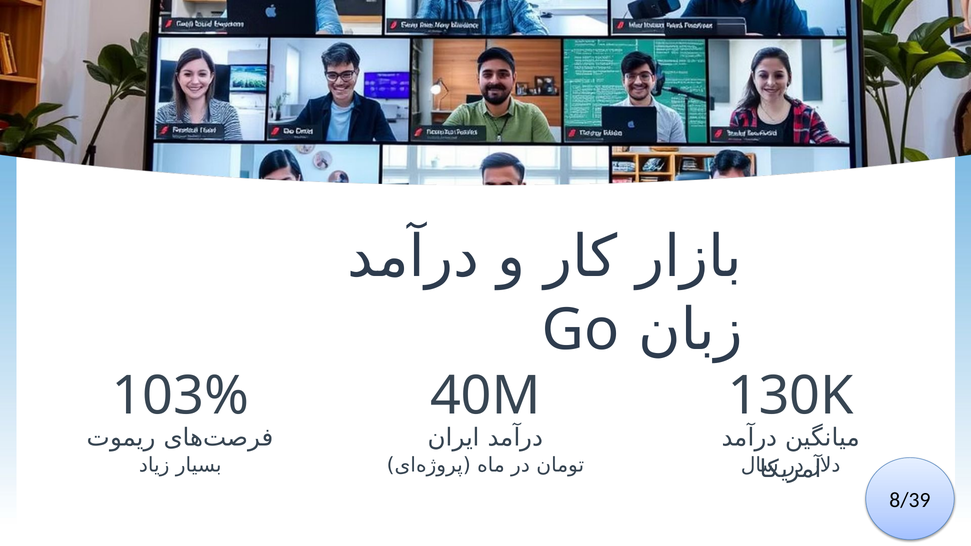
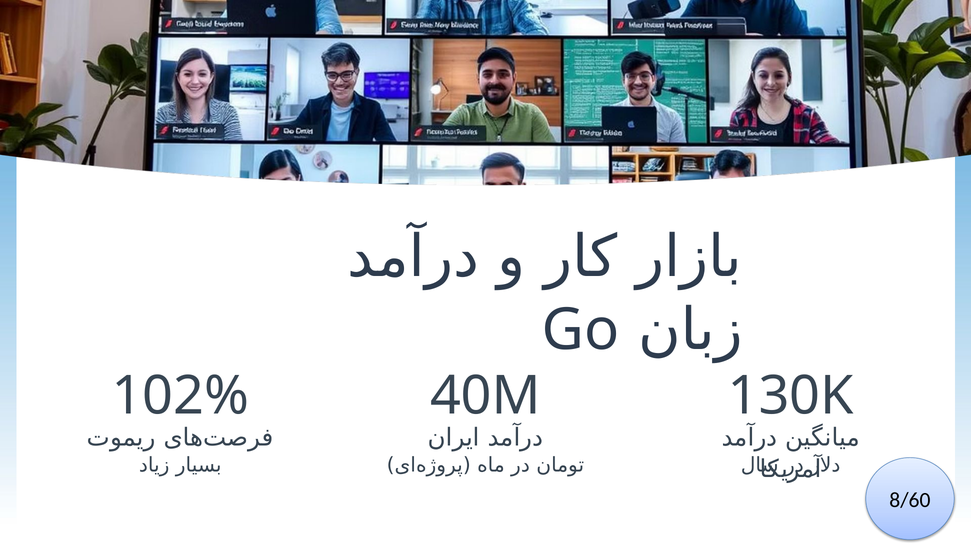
103%: 103% -> 102% (180, 396)
8/39: 8/39 -> 8/60 (910, 500)
